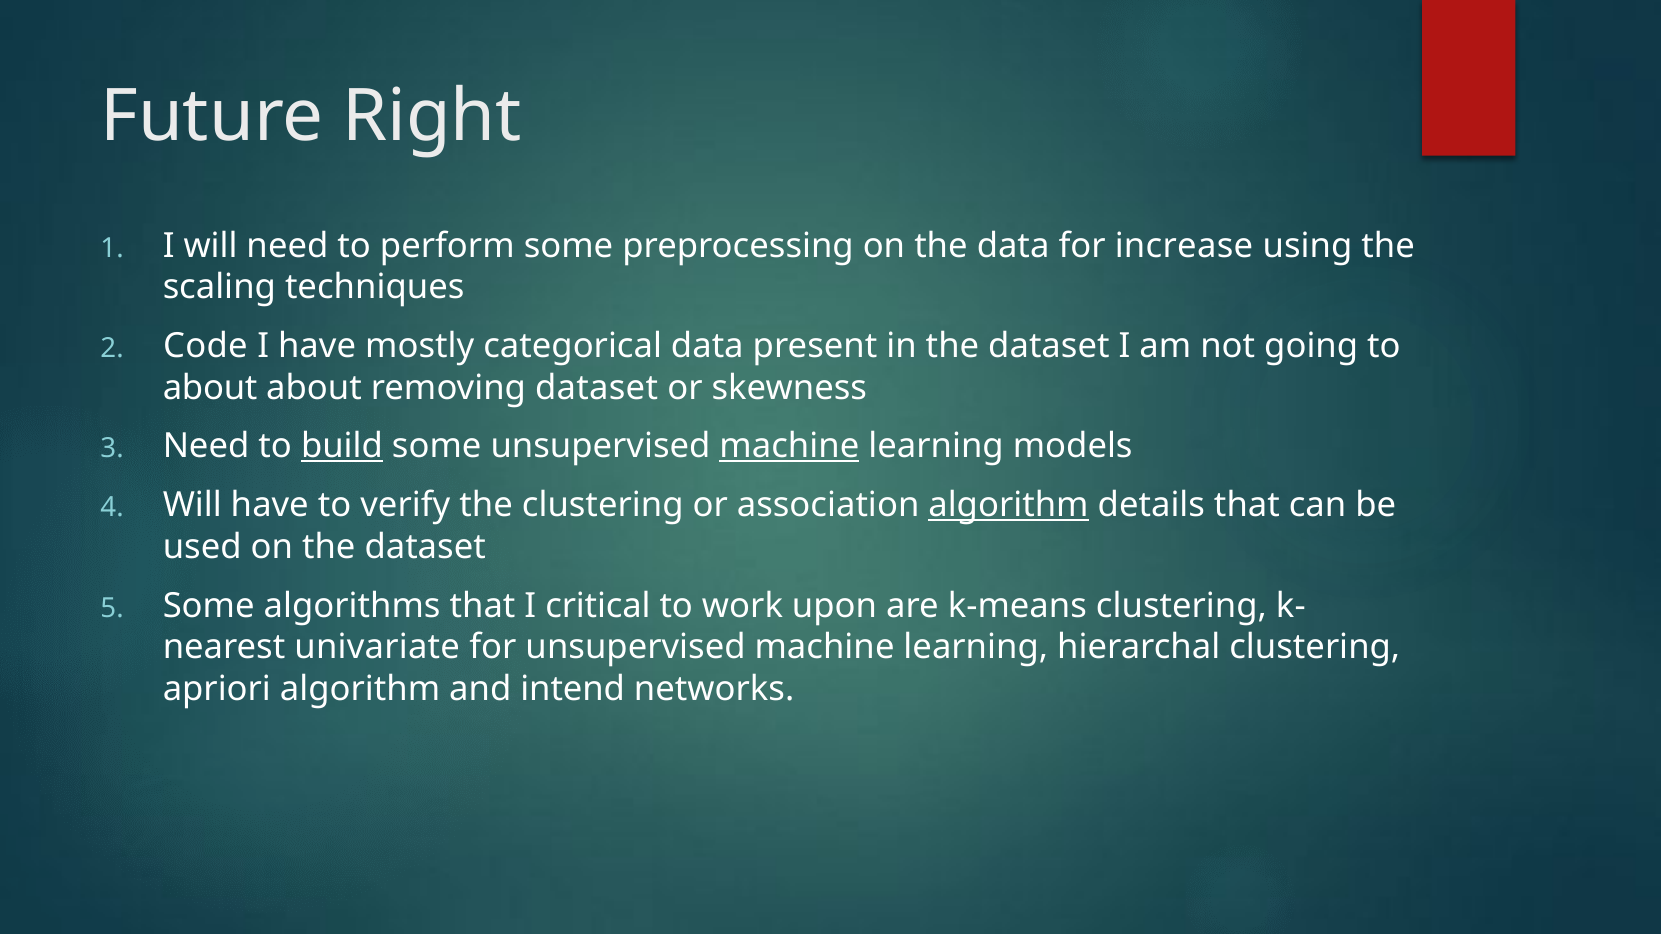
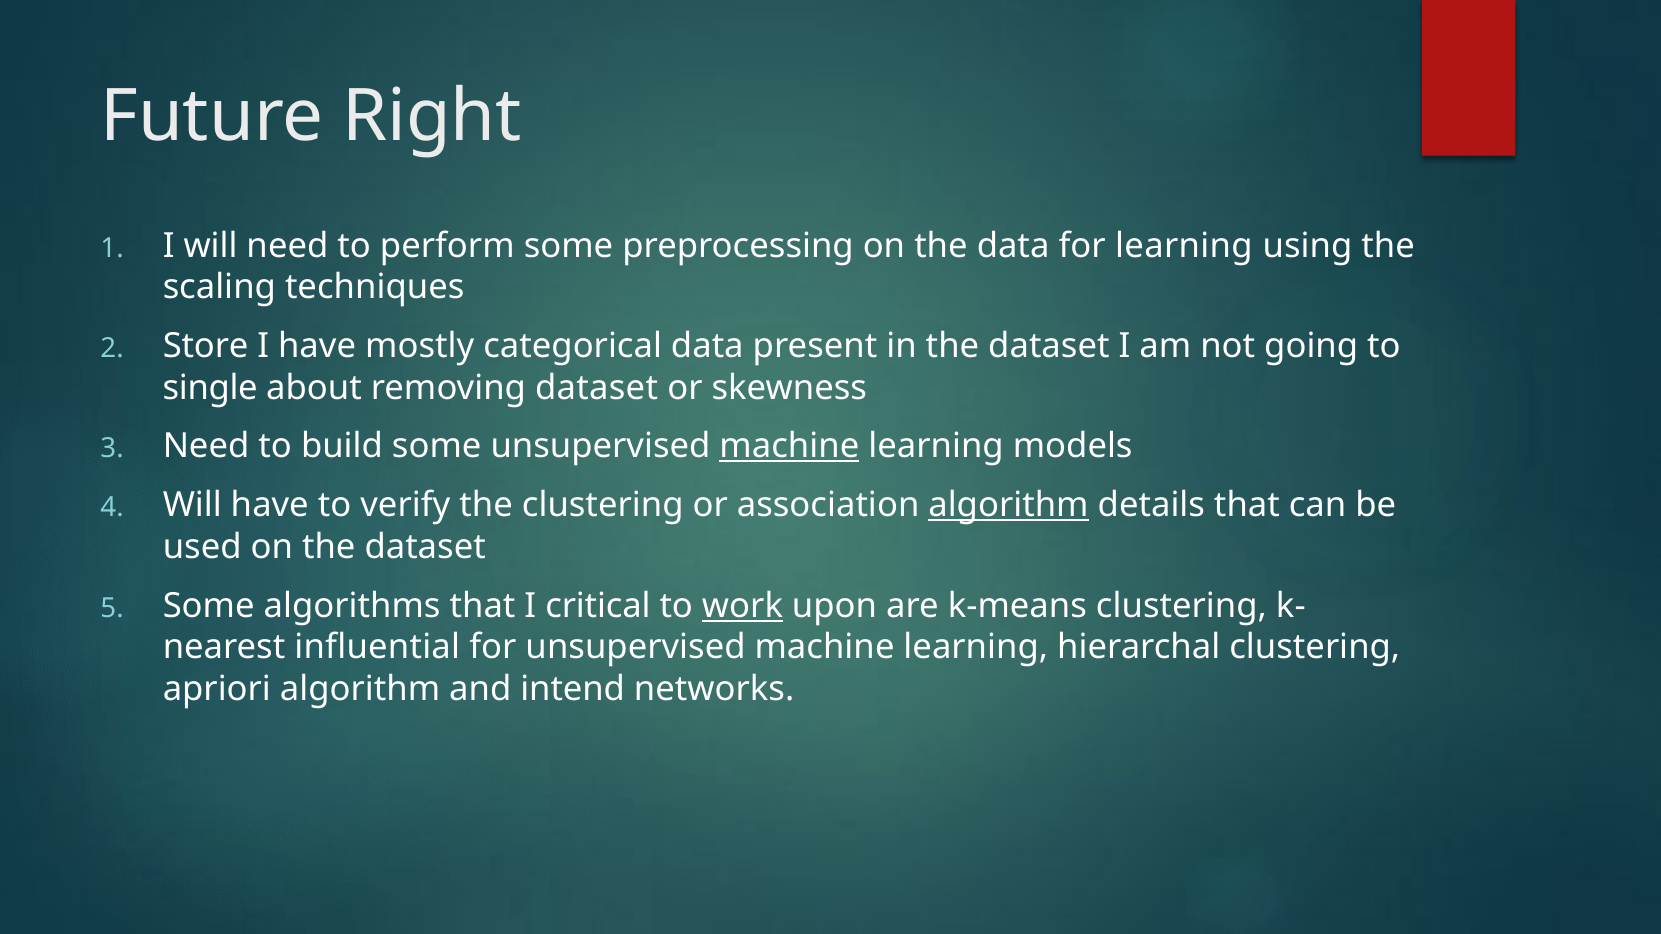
for increase: increase -> learning (1184, 246)
Code: Code -> Store (206, 346)
about: about -> single (210, 388)
build underline: present -> none (342, 447)
work underline: none -> present (742, 606)
univariate: univariate -> influential (377, 648)
